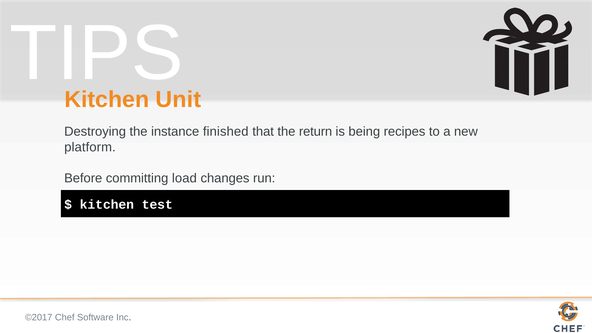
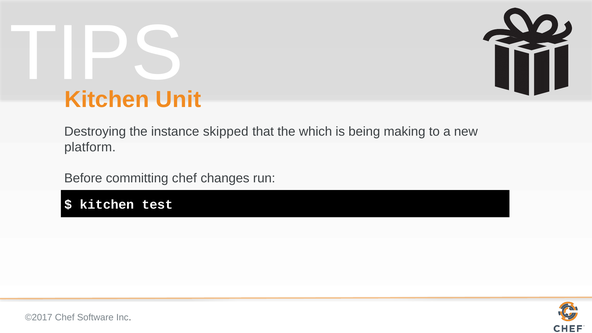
finished: finished -> skipped (226, 132)
return: return -> which (316, 132)
recipes: recipes -> making (405, 132)
committing load: load -> chef (184, 178)
